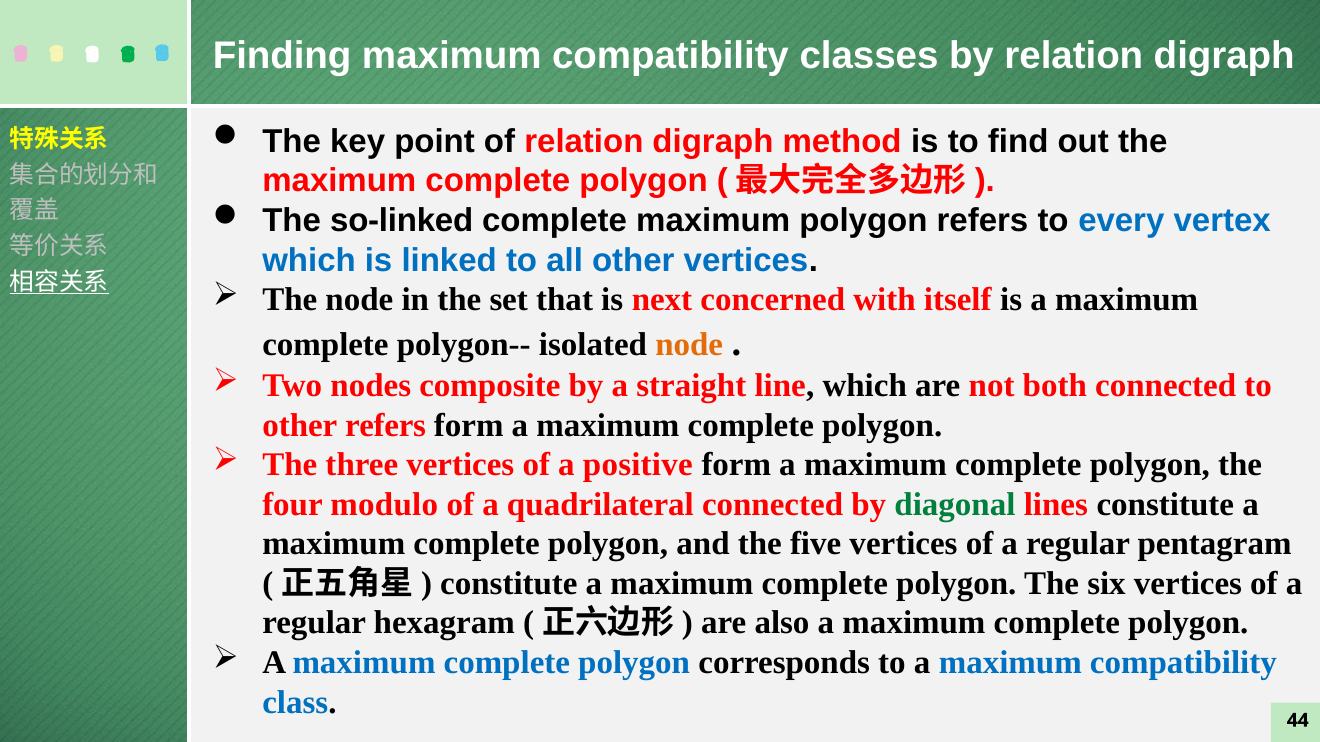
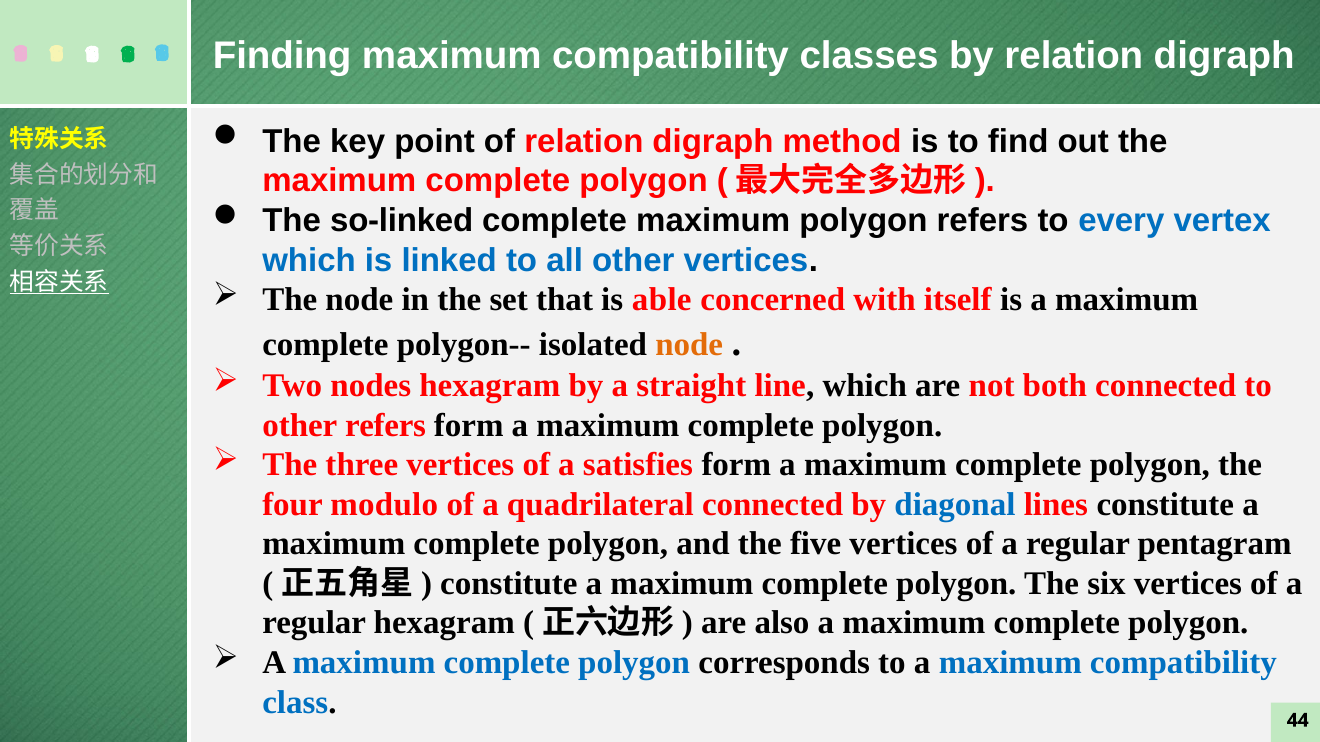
next: next -> able (662, 300)
nodes composite: composite -> hexagram (490, 386)
positive: positive -> satisfies (638, 465)
diagonal colour: green -> blue (955, 505)
